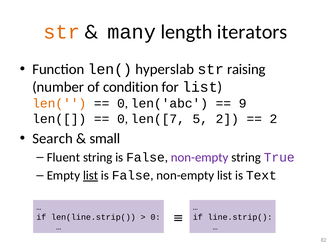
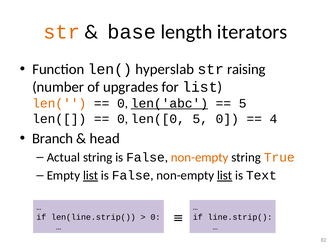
many: many -> base (132, 32)
condition: condition -> upgrades (131, 87)
len('abc underline: none -> present (169, 104)
9: 9 -> 5 (243, 104)
len([7: len([7 -> len([0 (158, 119)
5 2: 2 -> 0 (227, 119)
2: 2 -> 4 (273, 119)
Search: Search -> Branch (53, 139)
small: small -> head (105, 139)
Fluent: Fluent -> Actual (63, 158)
non-empty colour: purple -> orange (200, 158)
True colour: purple -> orange (279, 158)
list underline: none -> present (225, 176)
